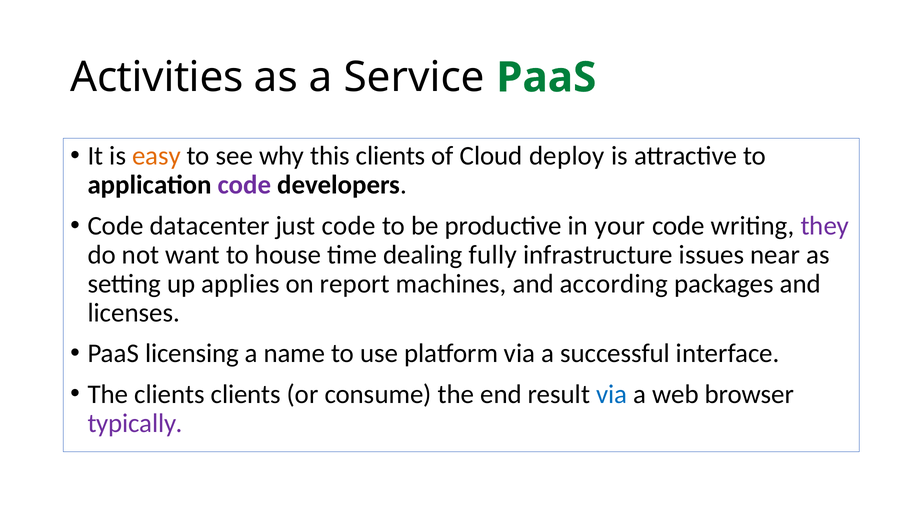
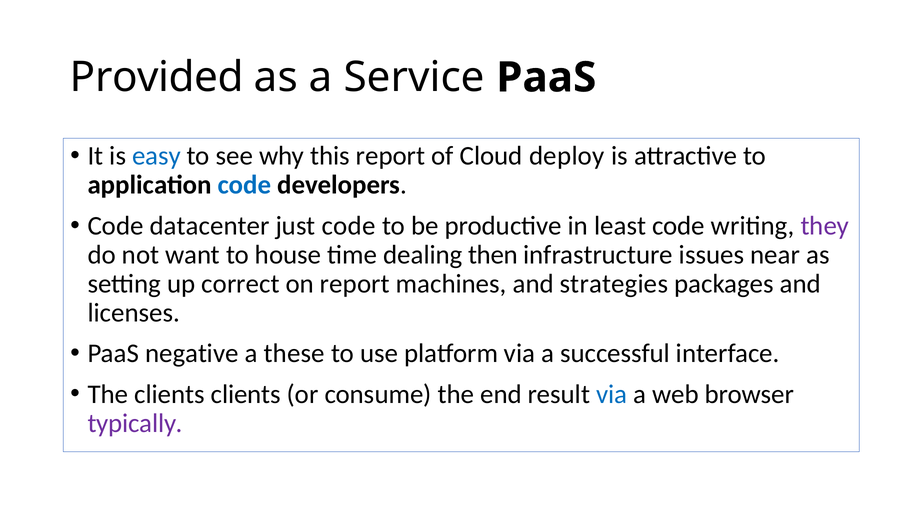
Activities: Activities -> Provided (157, 78)
PaaS colour: green -> black (546, 78)
easy colour: orange -> blue (157, 156)
this clients: clients -> report (391, 156)
code colour: purple -> blue (245, 185)
your: your -> least (620, 226)
fully: fully -> then (493, 255)
applies: applies -> correct (241, 284)
according: according -> strategies (614, 284)
licensing: licensing -> negative (192, 354)
name: name -> these (294, 354)
